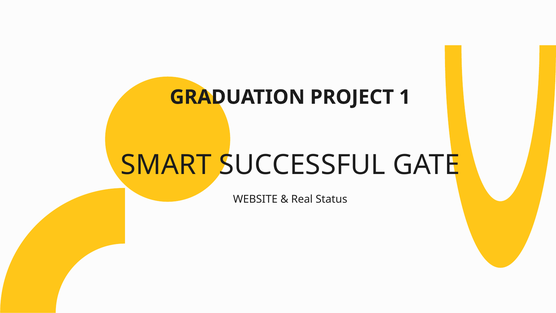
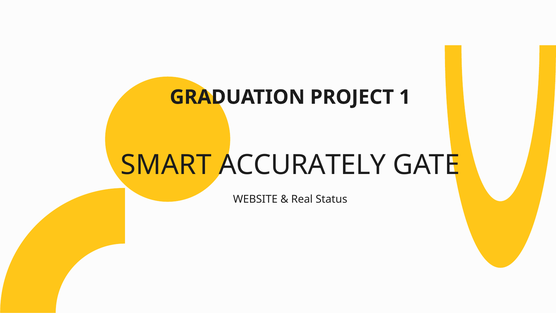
SUCCESSFUL: SUCCESSFUL -> ACCURATELY (302, 165)
